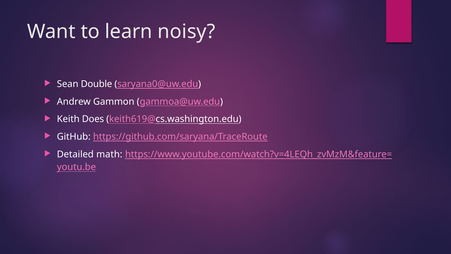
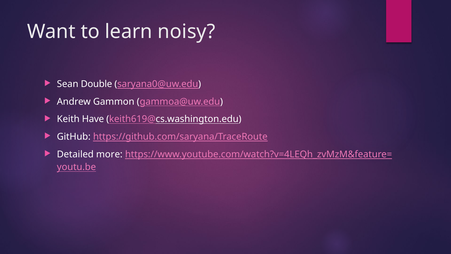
Does: Does -> Have (93, 119)
math: math -> more (109, 154)
